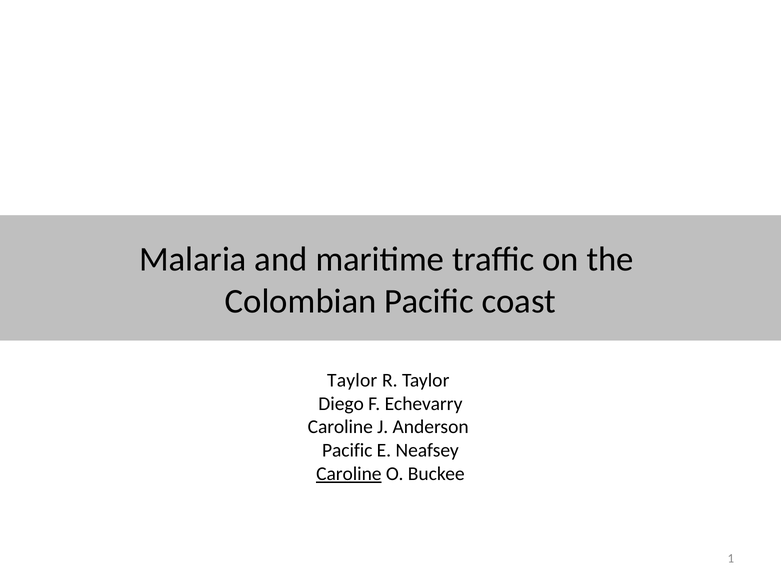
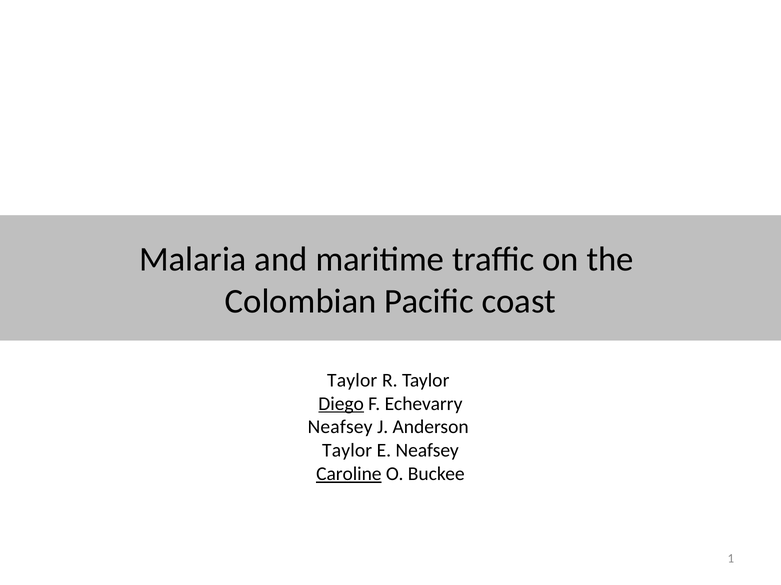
Diego underline: none -> present (341, 404)
Caroline: Caroline -> Neafsey (340, 428)
Pacific: Pacific -> Taylor (347, 451)
